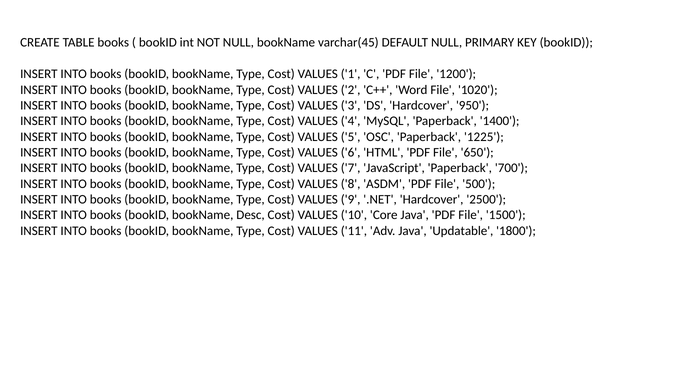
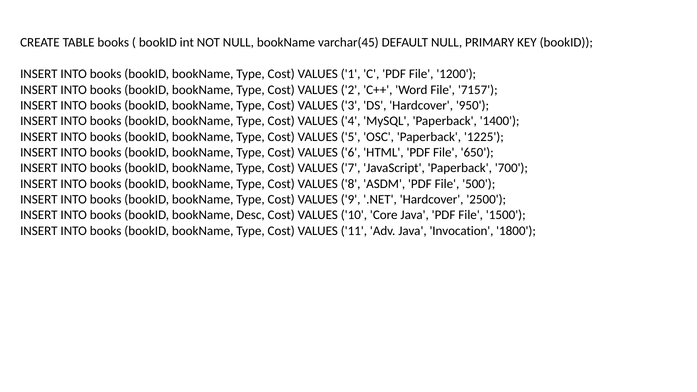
1020: 1020 -> 7157 (478, 90)
Updatable: Updatable -> Invocation (461, 231)
